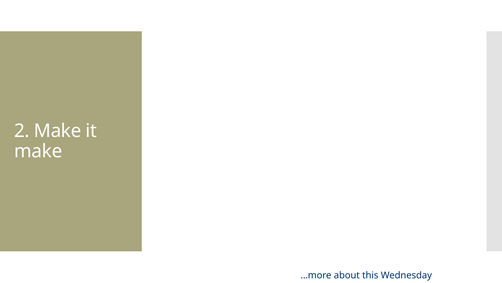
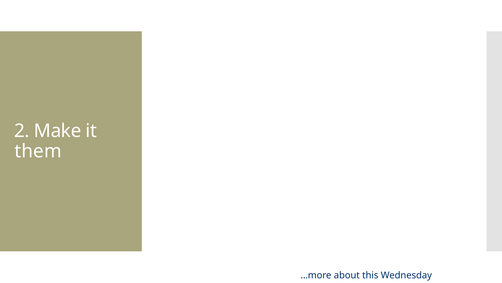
make: make -> them (38, 151)
